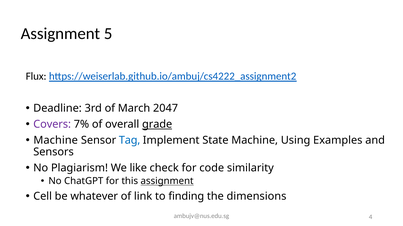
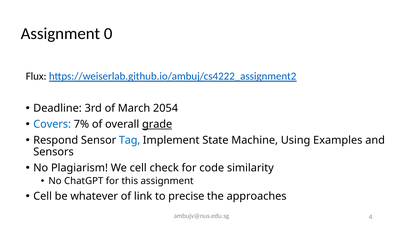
5: 5 -> 0 (108, 34)
2047: 2047 -> 2054 (166, 109)
Covers colour: purple -> blue (52, 125)
Machine: Machine -> Respond (56, 141)
We like: like -> cell (138, 168)
assignment underline: present -> none (167, 182)
finding: finding -> precise (186, 197)
dimensions: dimensions -> approaches (257, 197)
